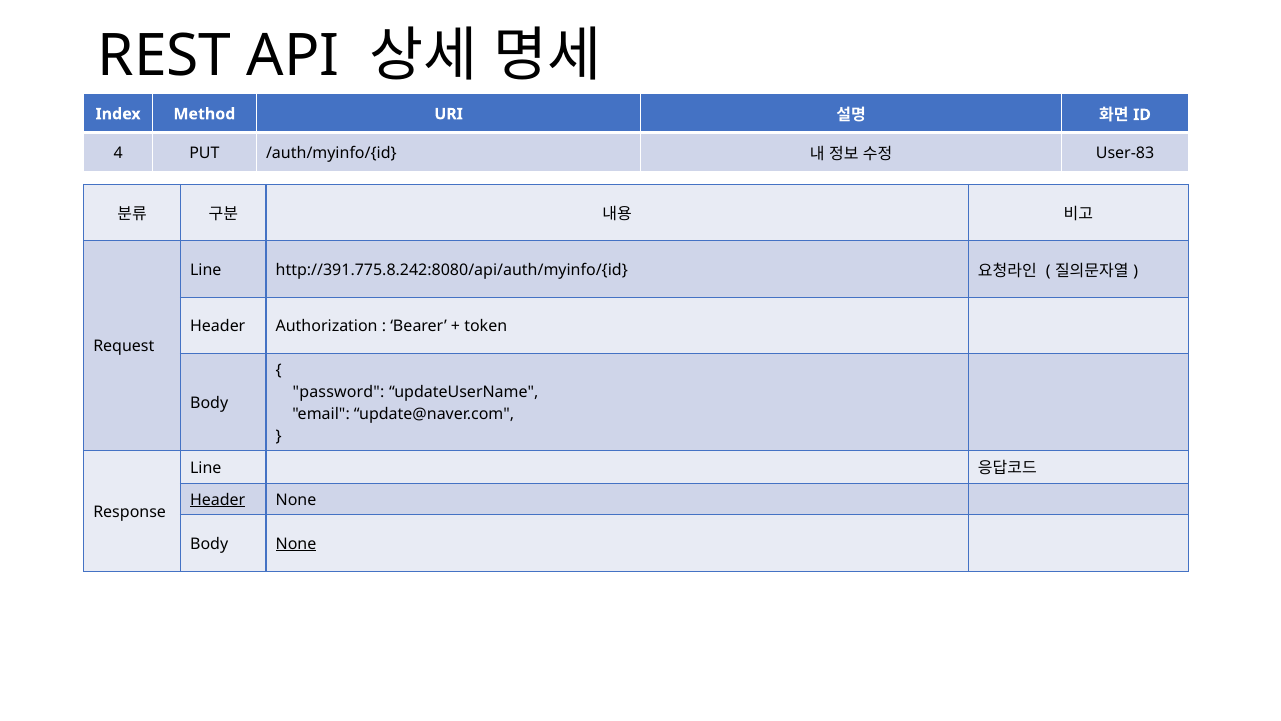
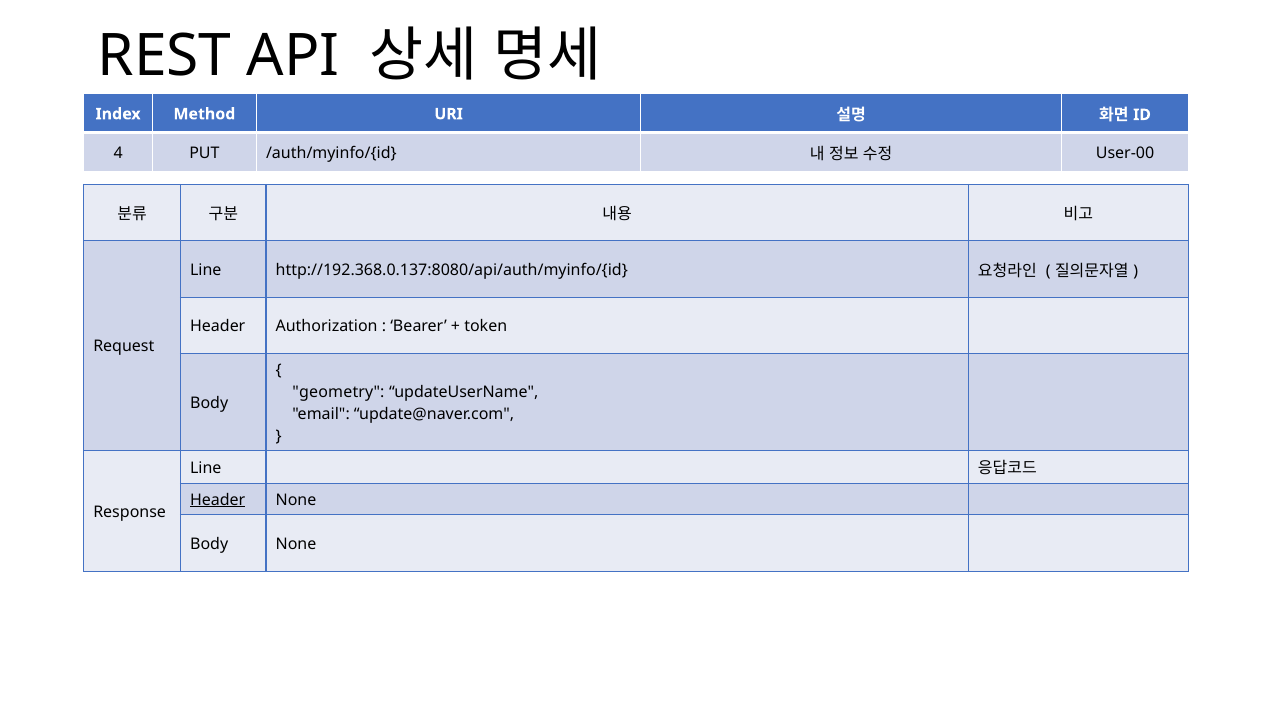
User-83: User-83 -> User-00 (1125, 153)
http://391.775.8.242:8080/api/auth/myinfo/{id: http://391.775.8.242:8080/api/auth/myinfo/{id -> http://192.368.0.137:8080/api/auth/myinfo/{id (452, 270)
password: password -> geometry (339, 392)
None underline: present -> none (296, 544)
